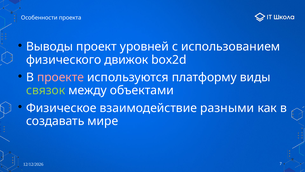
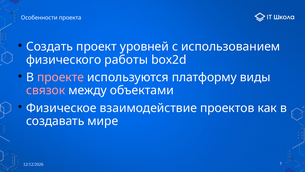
Выводы: Выводы -> Создать (50, 47)
движок: движок -> работы (126, 60)
связок colour: light green -> pink (46, 90)
разными: разными -> проектов (227, 108)
